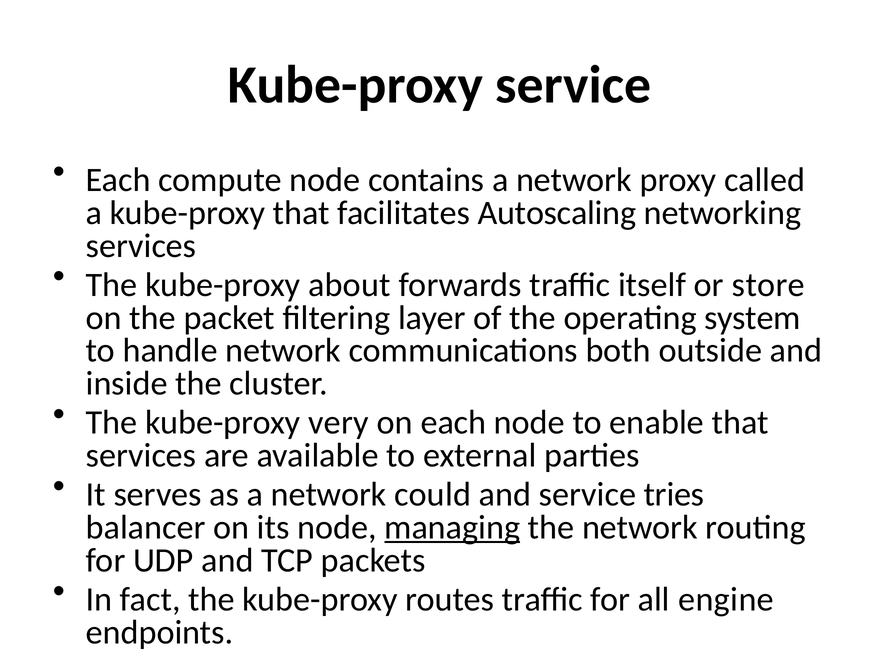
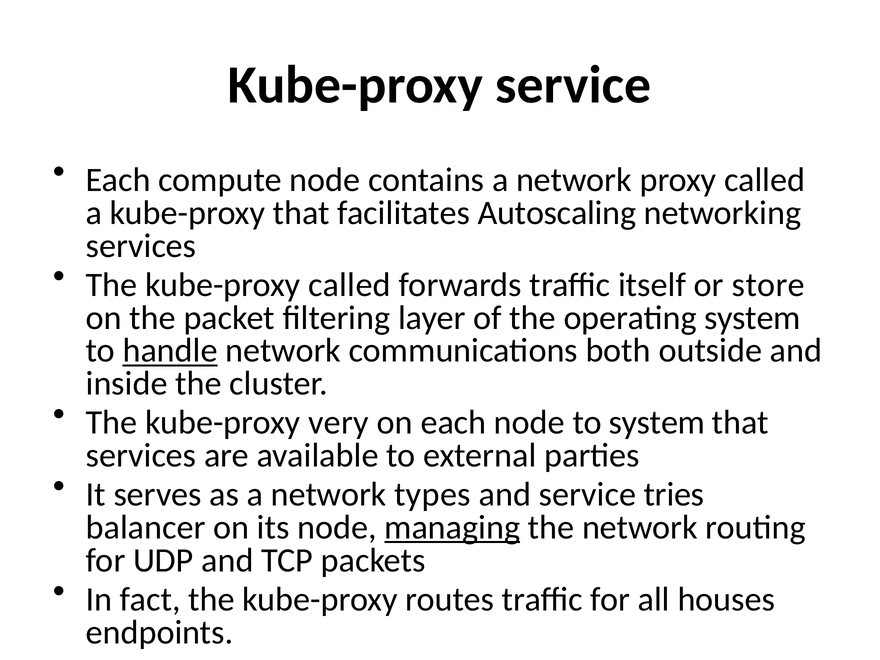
kube-proxy about: about -> called (349, 285)
handle underline: none -> present (170, 351)
to enable: enable -> system (657, 423)
could: could -> types (433, 495)
engine: engine -> houses (726, 599)
